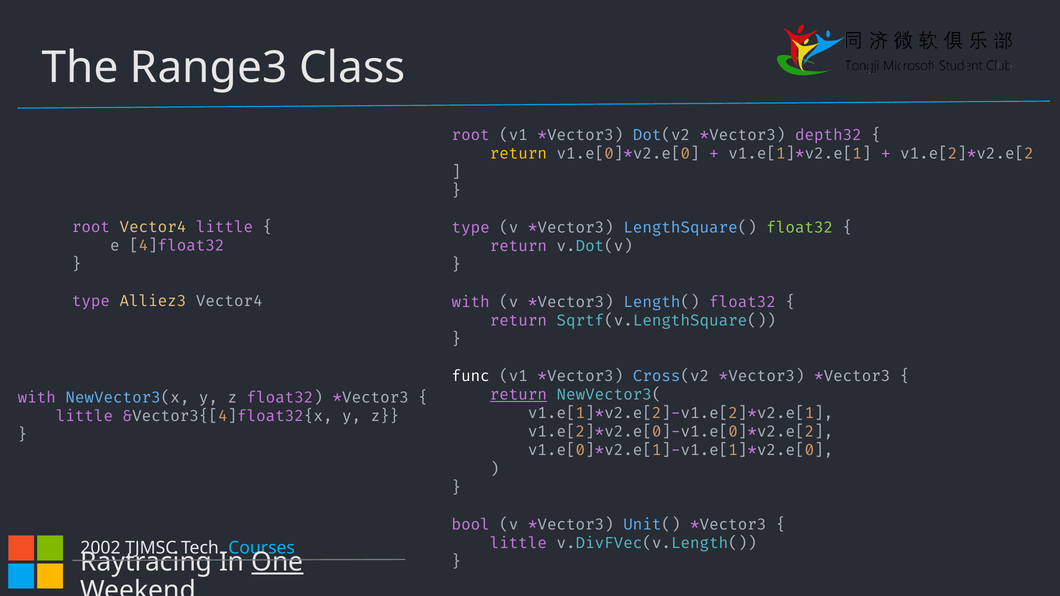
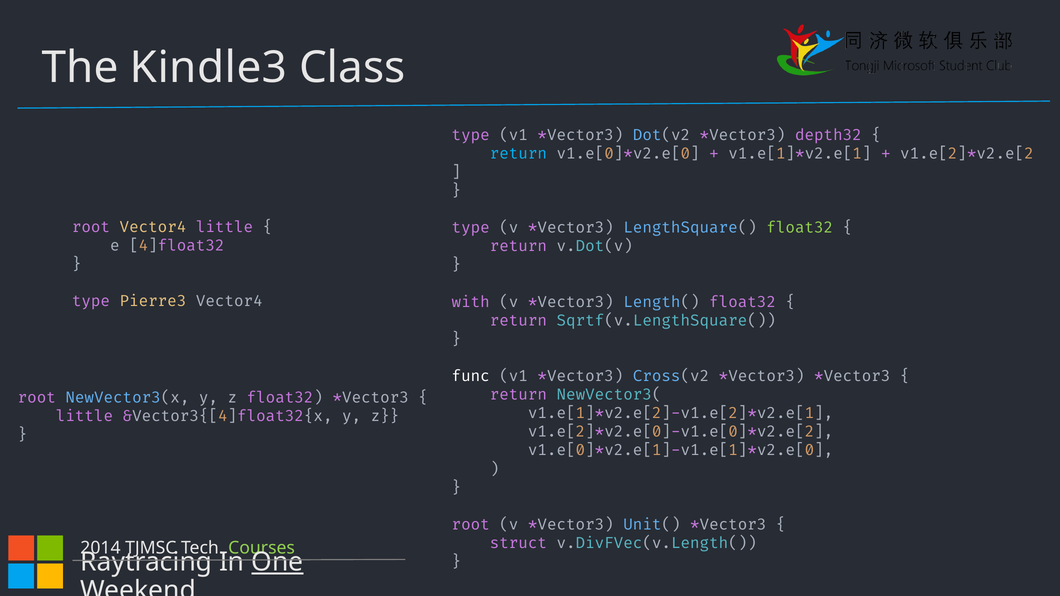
Range3: Range3 -> Kindle3 (209, 68)
root: root -> type (471, 135)
return colour: yellow -> light blue (518, 154)
Alliez3: Alliez3 -> Pierre3 (153, 301)
return underline: present -> none (518, 395)
with: with -> root (37, 398)
bool: bool -> root (471, 525)
little: little -> struct (518, 543)
2002: 2002 -> 2014 (100, 548)
Courses colour: light blue -> light green (262, 548)
